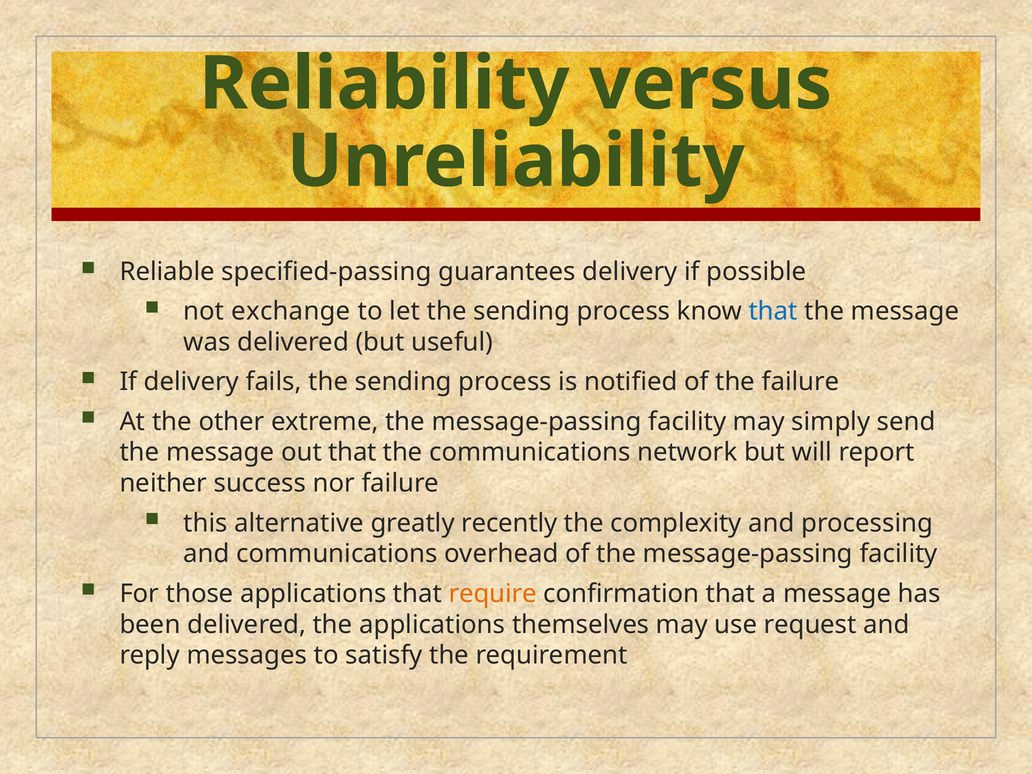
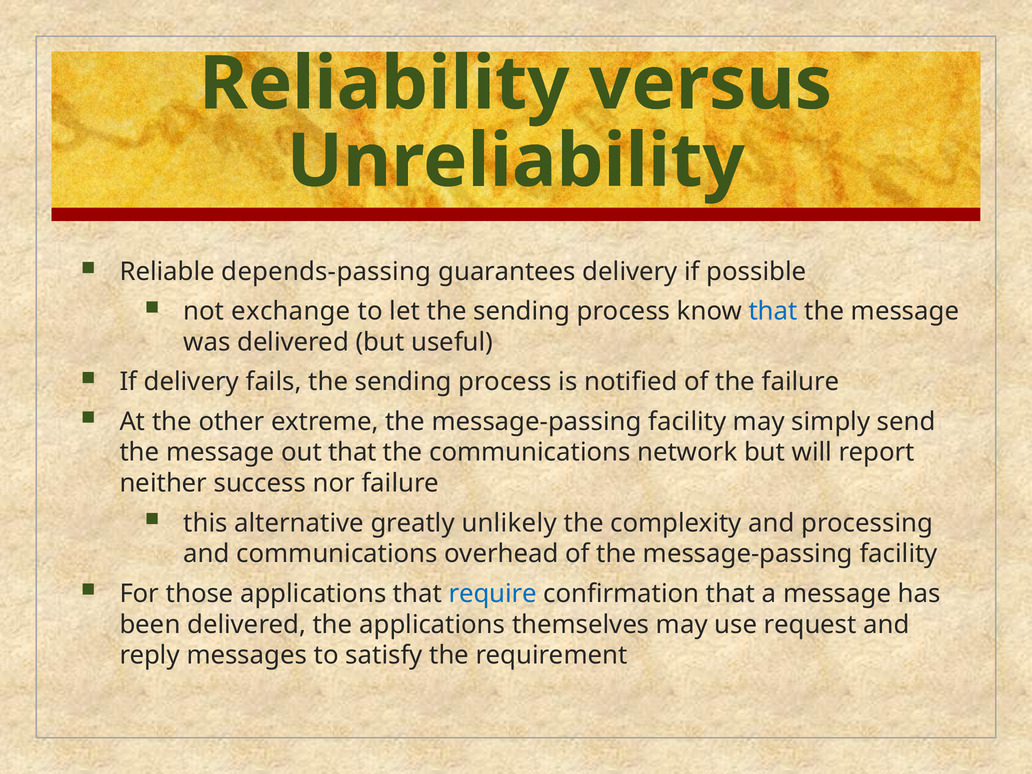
specified-passing: specified-passing -> depends-passing (326, 272)
recently: recently -> unlikely (509, 523)
require colour: orange -> blue (493, 594)
